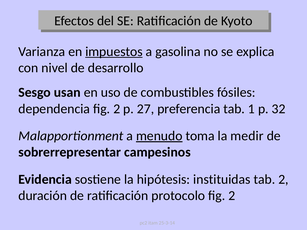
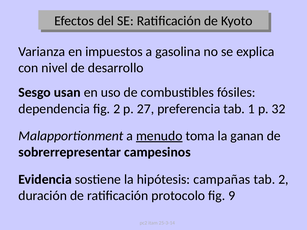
impuestos underline: present -> none (114, 52)
medir: medir -> ganan (247, 136)
instituidas: instituidas -> campañas (222, 179)
protocolo fig 2: 2 -> 9 (232, 196)
